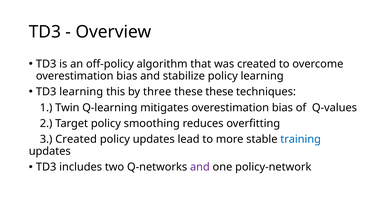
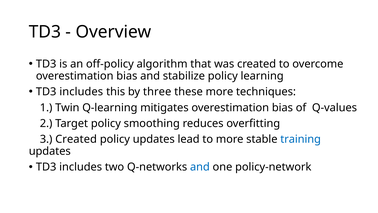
learning: learning -> includes (81, 92)
these these: these -> more (219, 92)
and colour: purple -> blue (200, 167)
